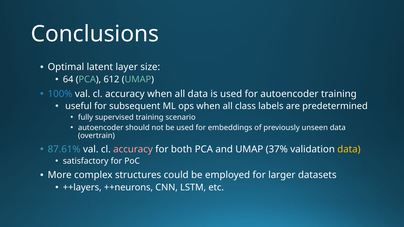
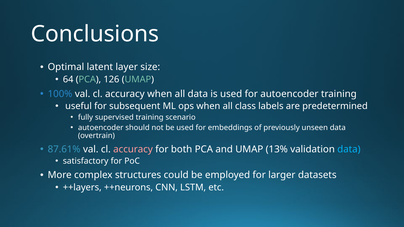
612: 612 -> 126 (111, 79)
37%: 37% -> 13% (277, 149)
data colour: yellow -> light blue (349, 149)
